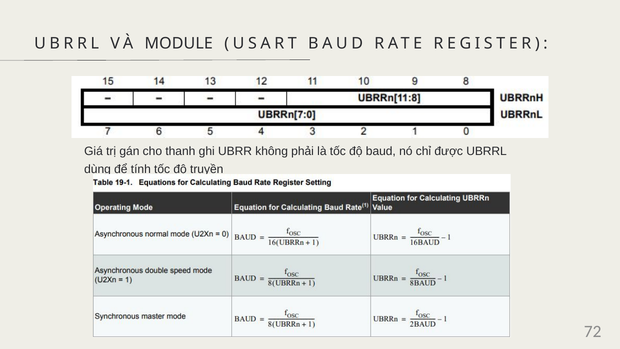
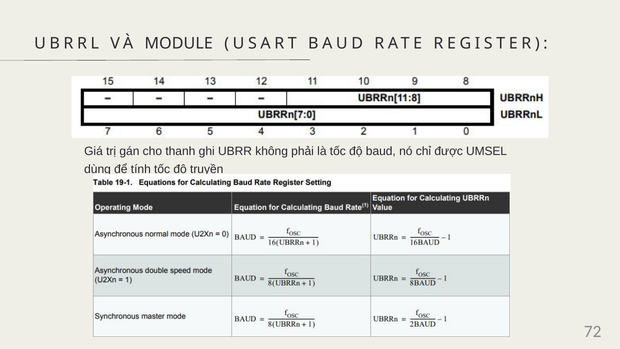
được UBRRL: UBRRL -> UMSEL (487, 151)
